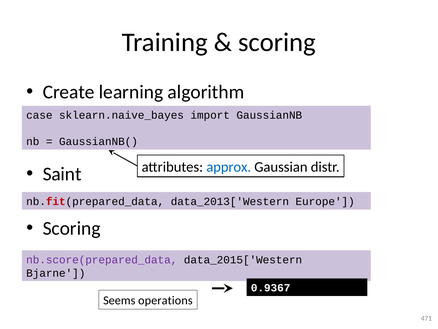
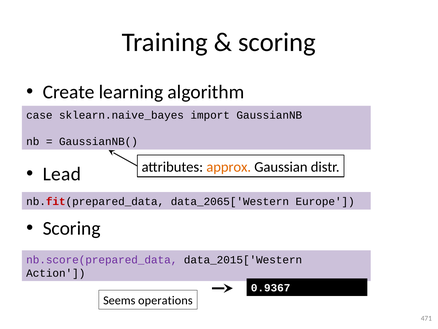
approx colour: blue -> orange (229, 167)
Saint: Saint -> Lead (62, 174)
data_2013['Western: data_2013['Western -> data_2065['Western (230, 201)
Bjarne: Bjarne -> Action (56, 273)
